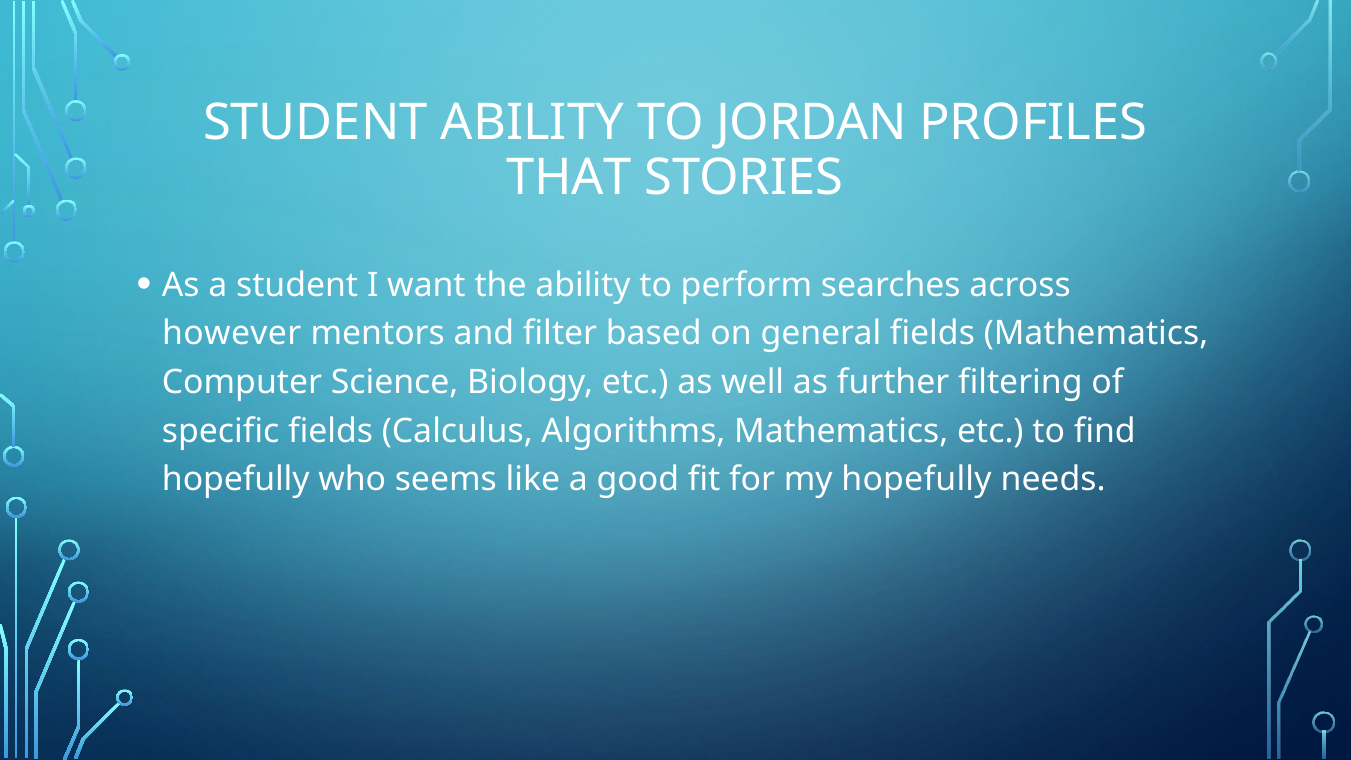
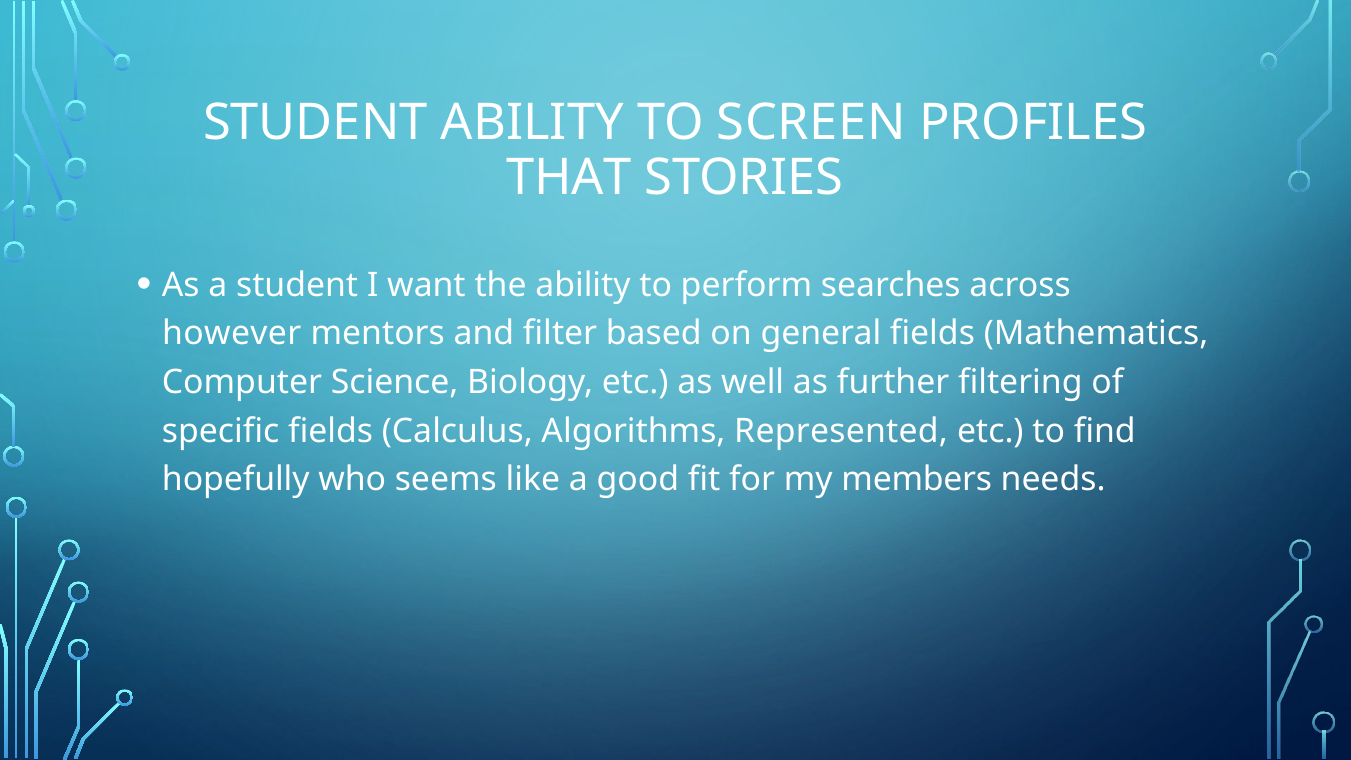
JORDAN: JORDAN -> SCREEN (811, 123)
Algorithms Mathematics: Mathematics -> Represented (841, 431)
my hopefully: hopefully -> members (917, 480)
